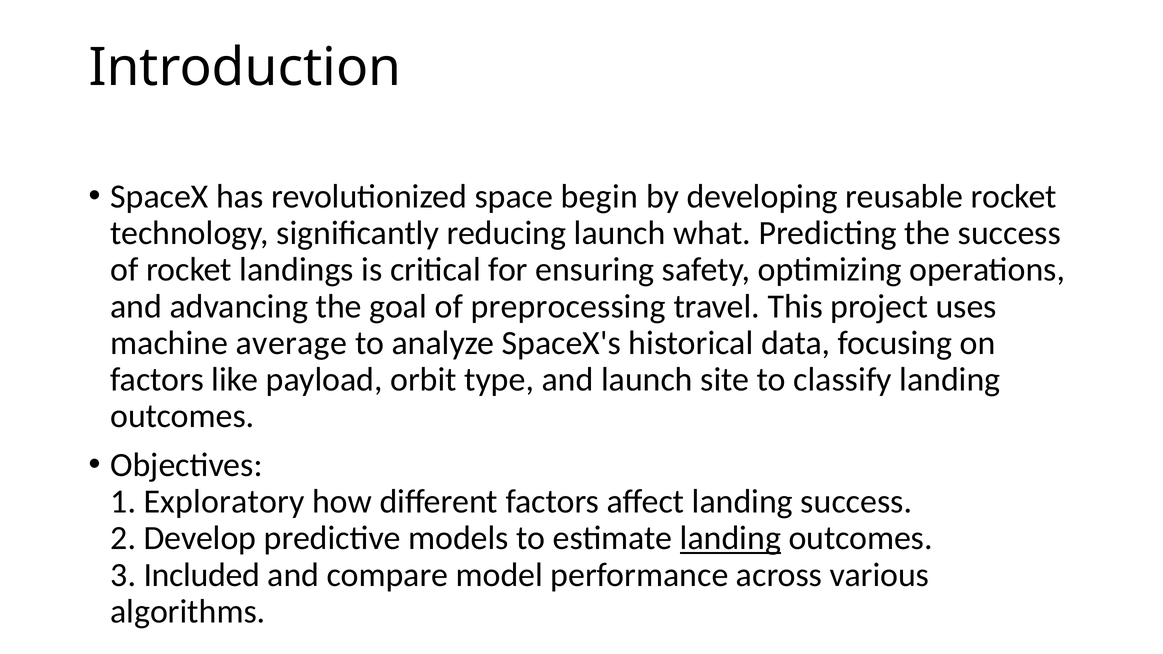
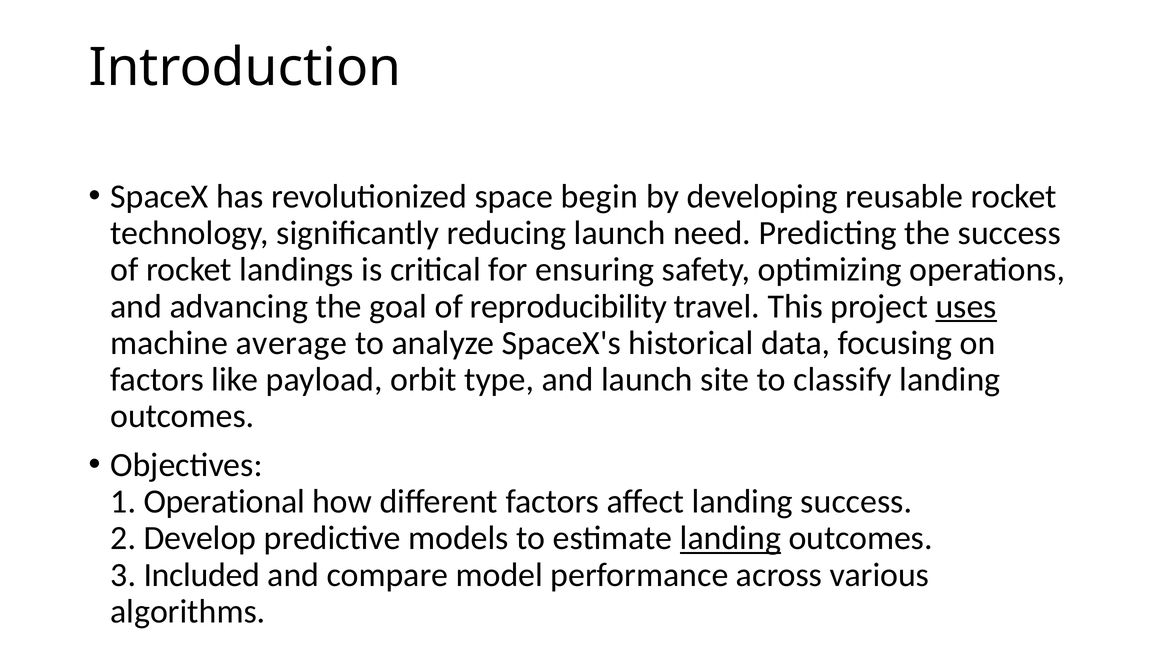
what: what -> need (712, 233)
preprocessing: preprocessing -> reproducibility (568, 306)
uses underline: none -> present (966, 306)
Exploratory: Exploratory -> Operational (224, 502)
